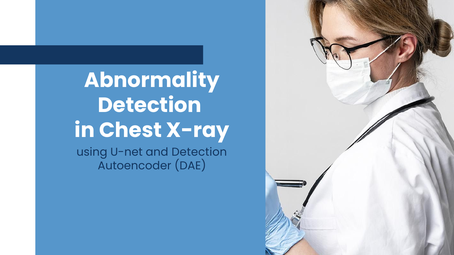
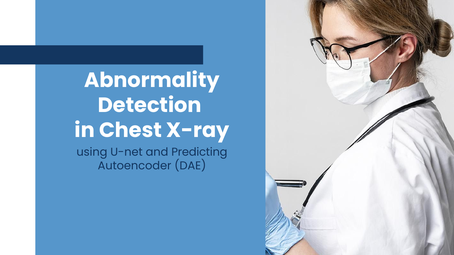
and Detection: Detection -> Predicting (199, 152)
